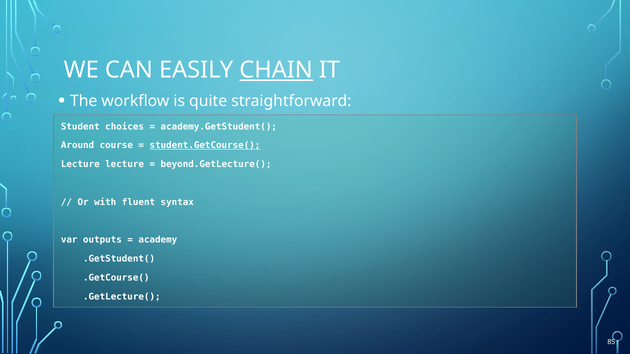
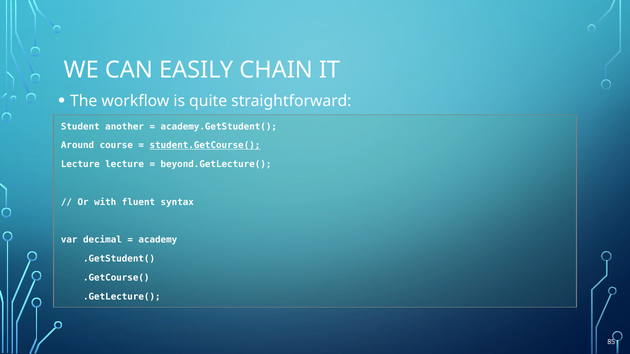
CHAIN underline: present -> none (276, 70)
choices: choices -> another (125, 127)
outputs: outputs -> decimal (102, 240)
